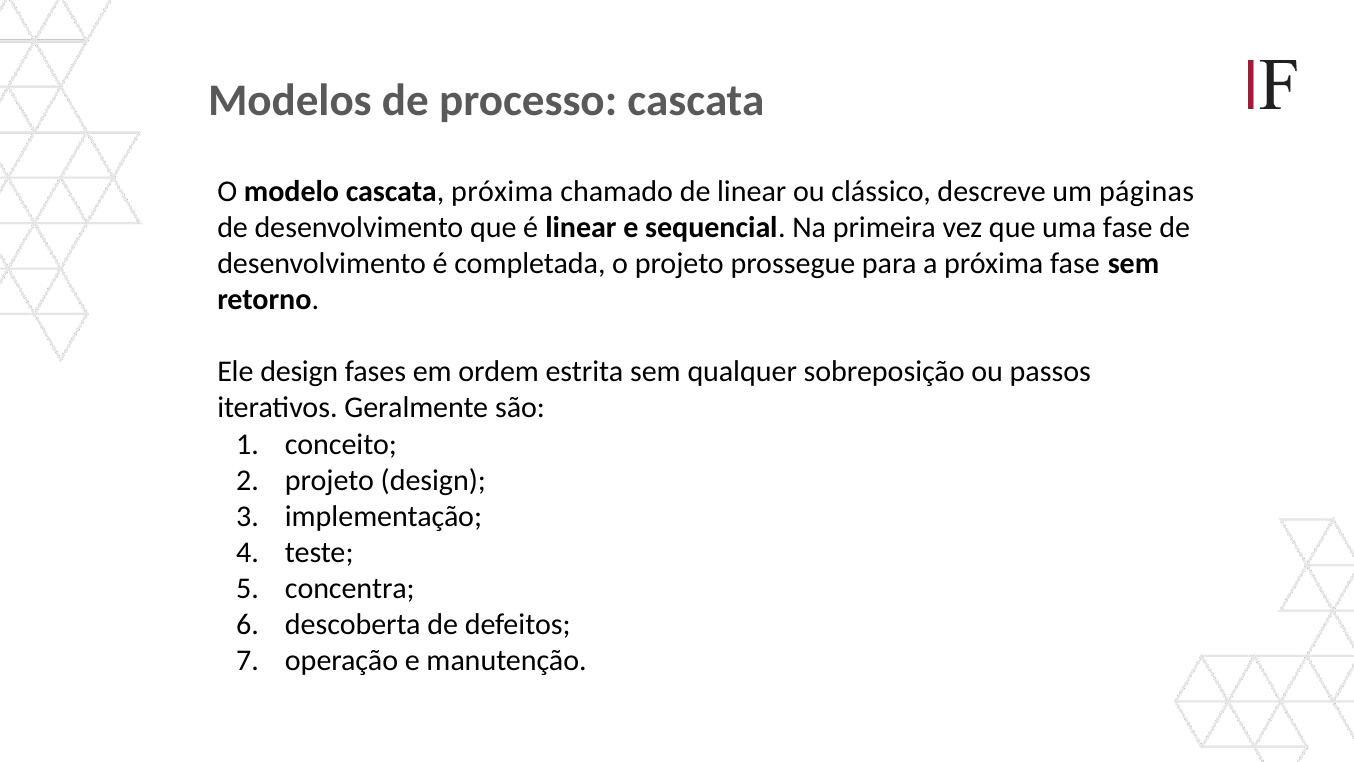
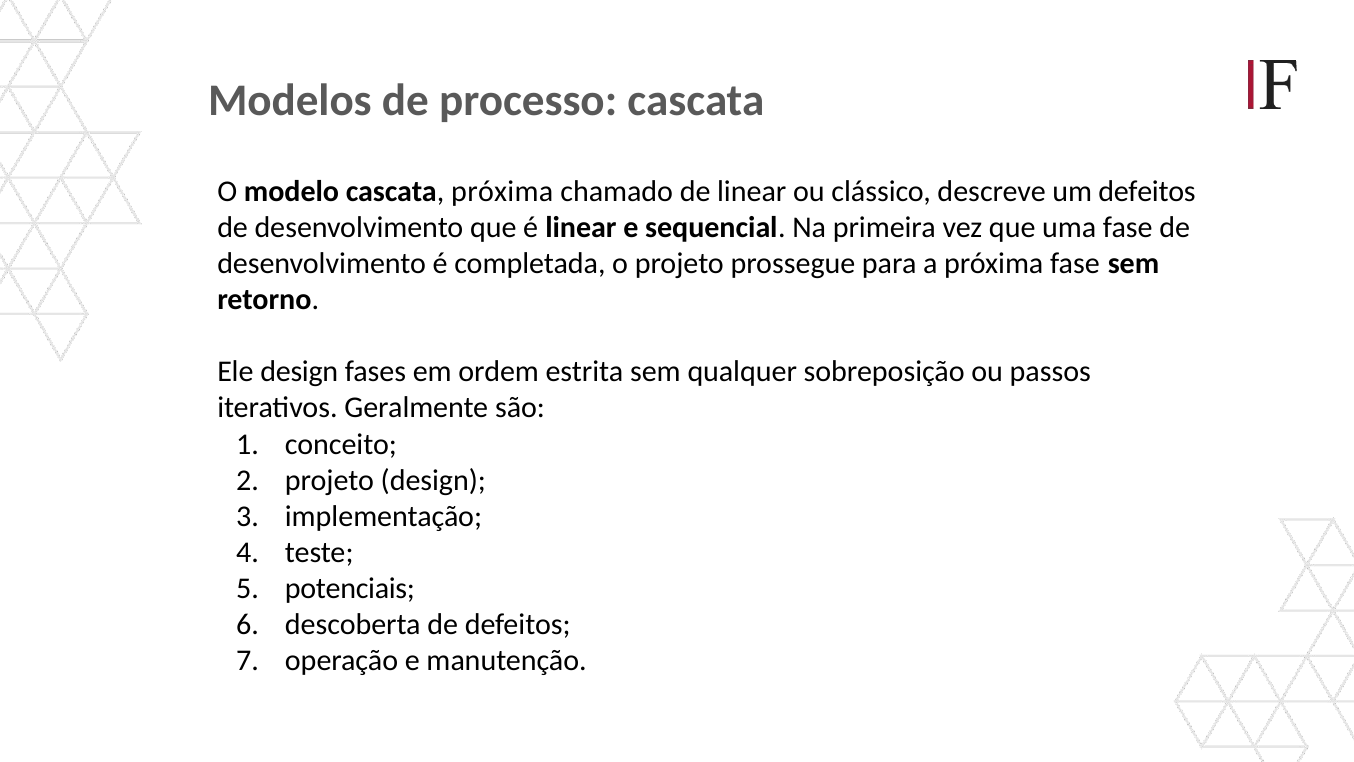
um páginas: páginas -> defeitos (1147, 191)
concentra: concentra -> potenciais (350, 588)
